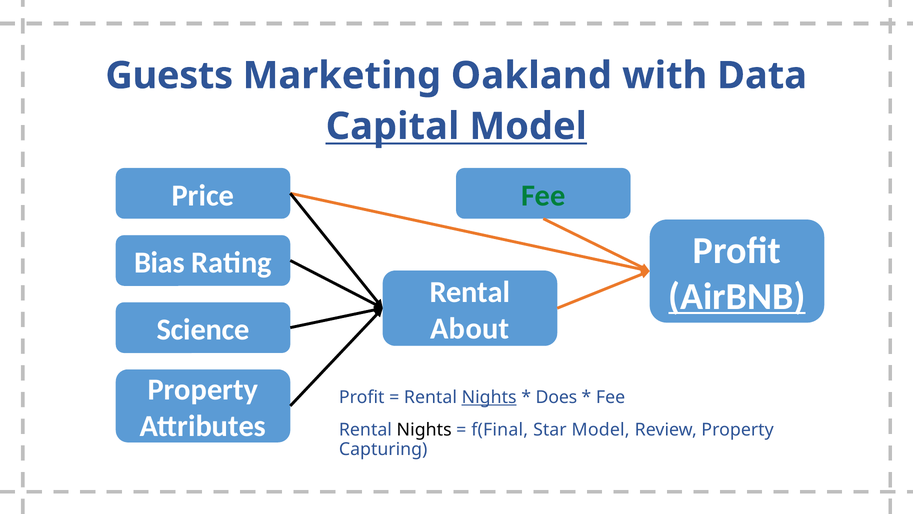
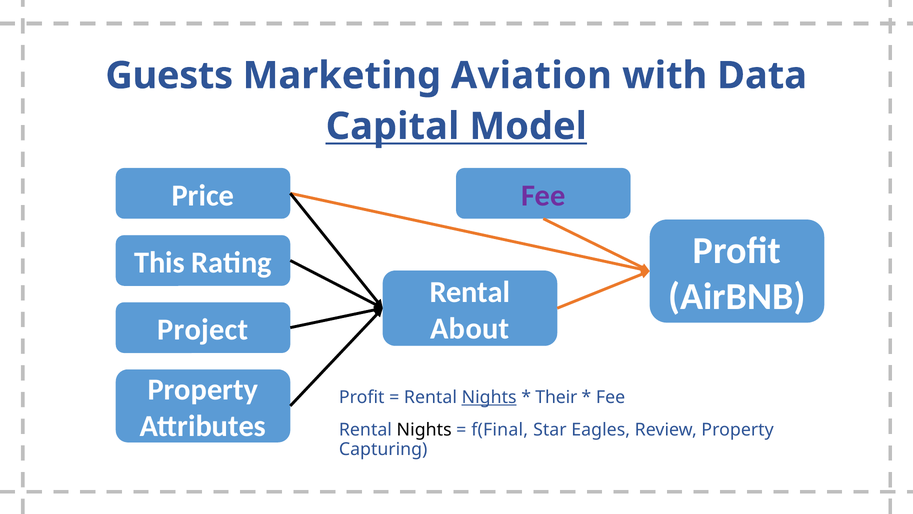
Oakland: Oakland -> Aviation (531, 76)
Fee colour: green -> purple (543, 195)
Bias: Bias -> This (159, 262)
AirBNB underline: present -> none (737, 296)
Science: Science -> Project (203, 329)
Does: Does -> Their (556, 397)
Star Model: Model -> Eagles (601, 430)
